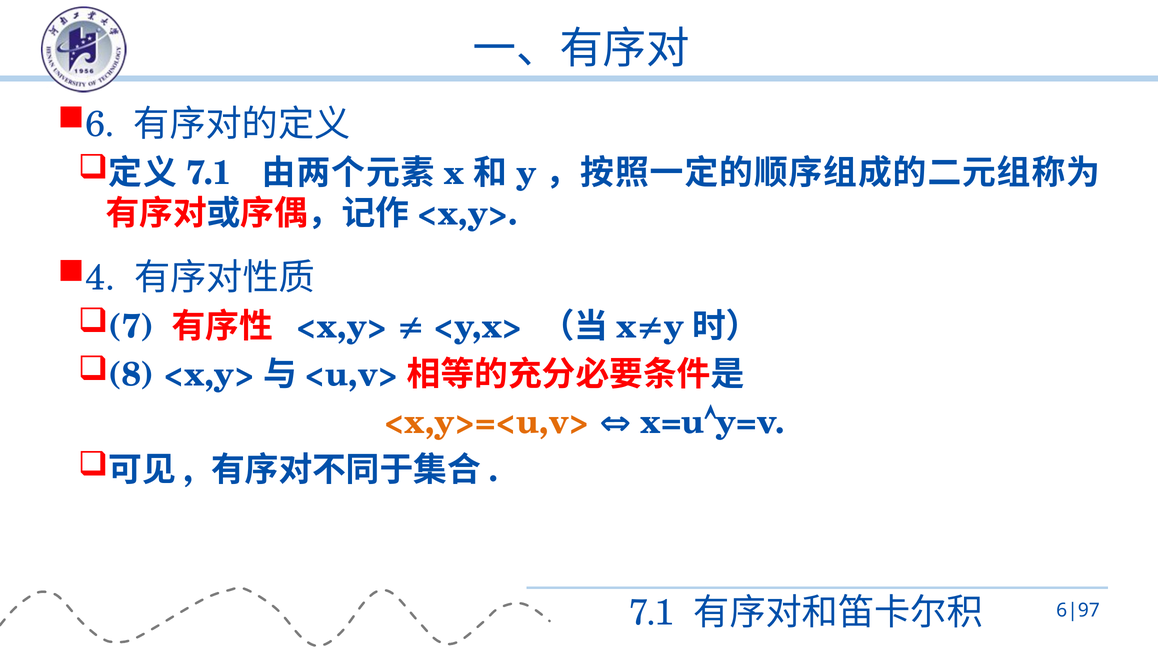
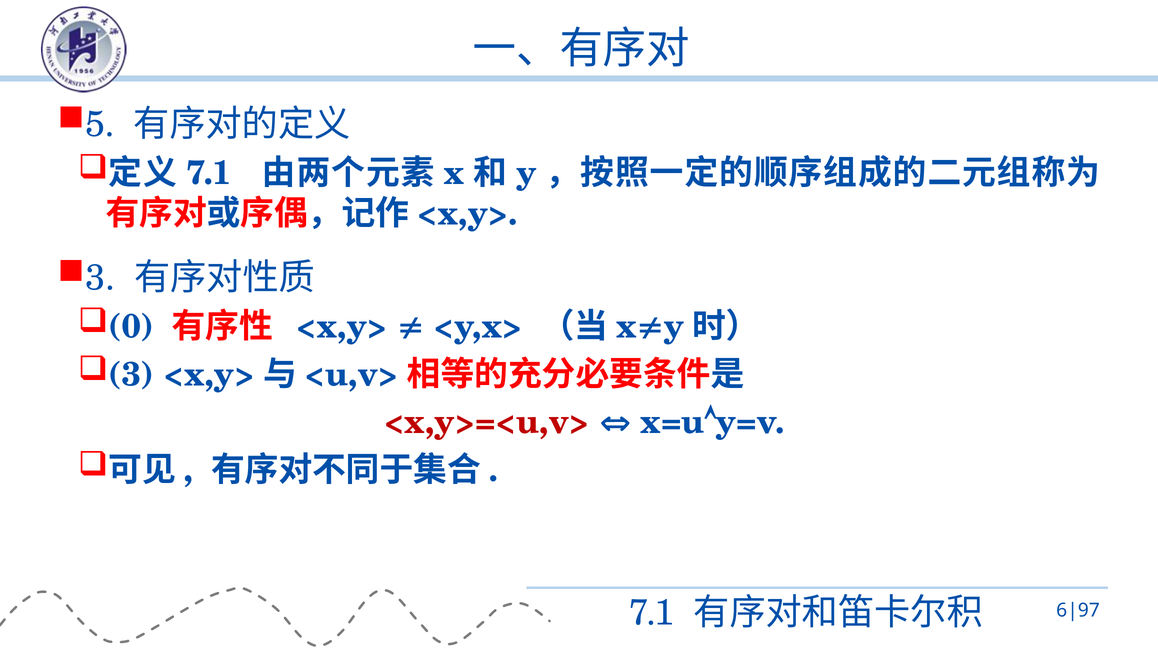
6: 6 -> 5 (100, 124)
4: 4 -> 3 (100, 278)
7: 7 -> 0 (131, 327)
8: 8 -> 3 (131, 375)
<x,y>=<u,v> colour: orange -> red (487, 422)
